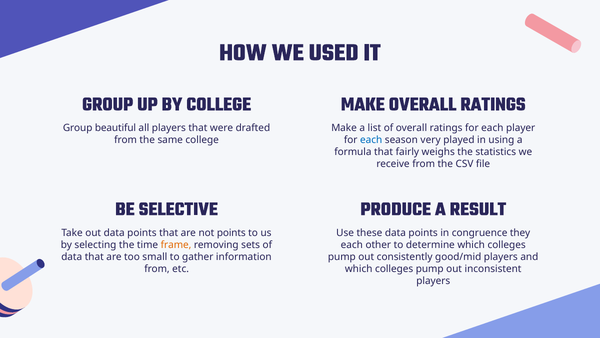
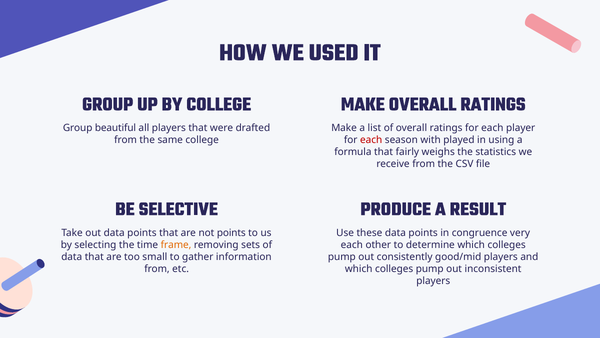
each colour: blue -> red (371, 140)
very: very -> with (431, 140)
they: they -> very (520, 233)
